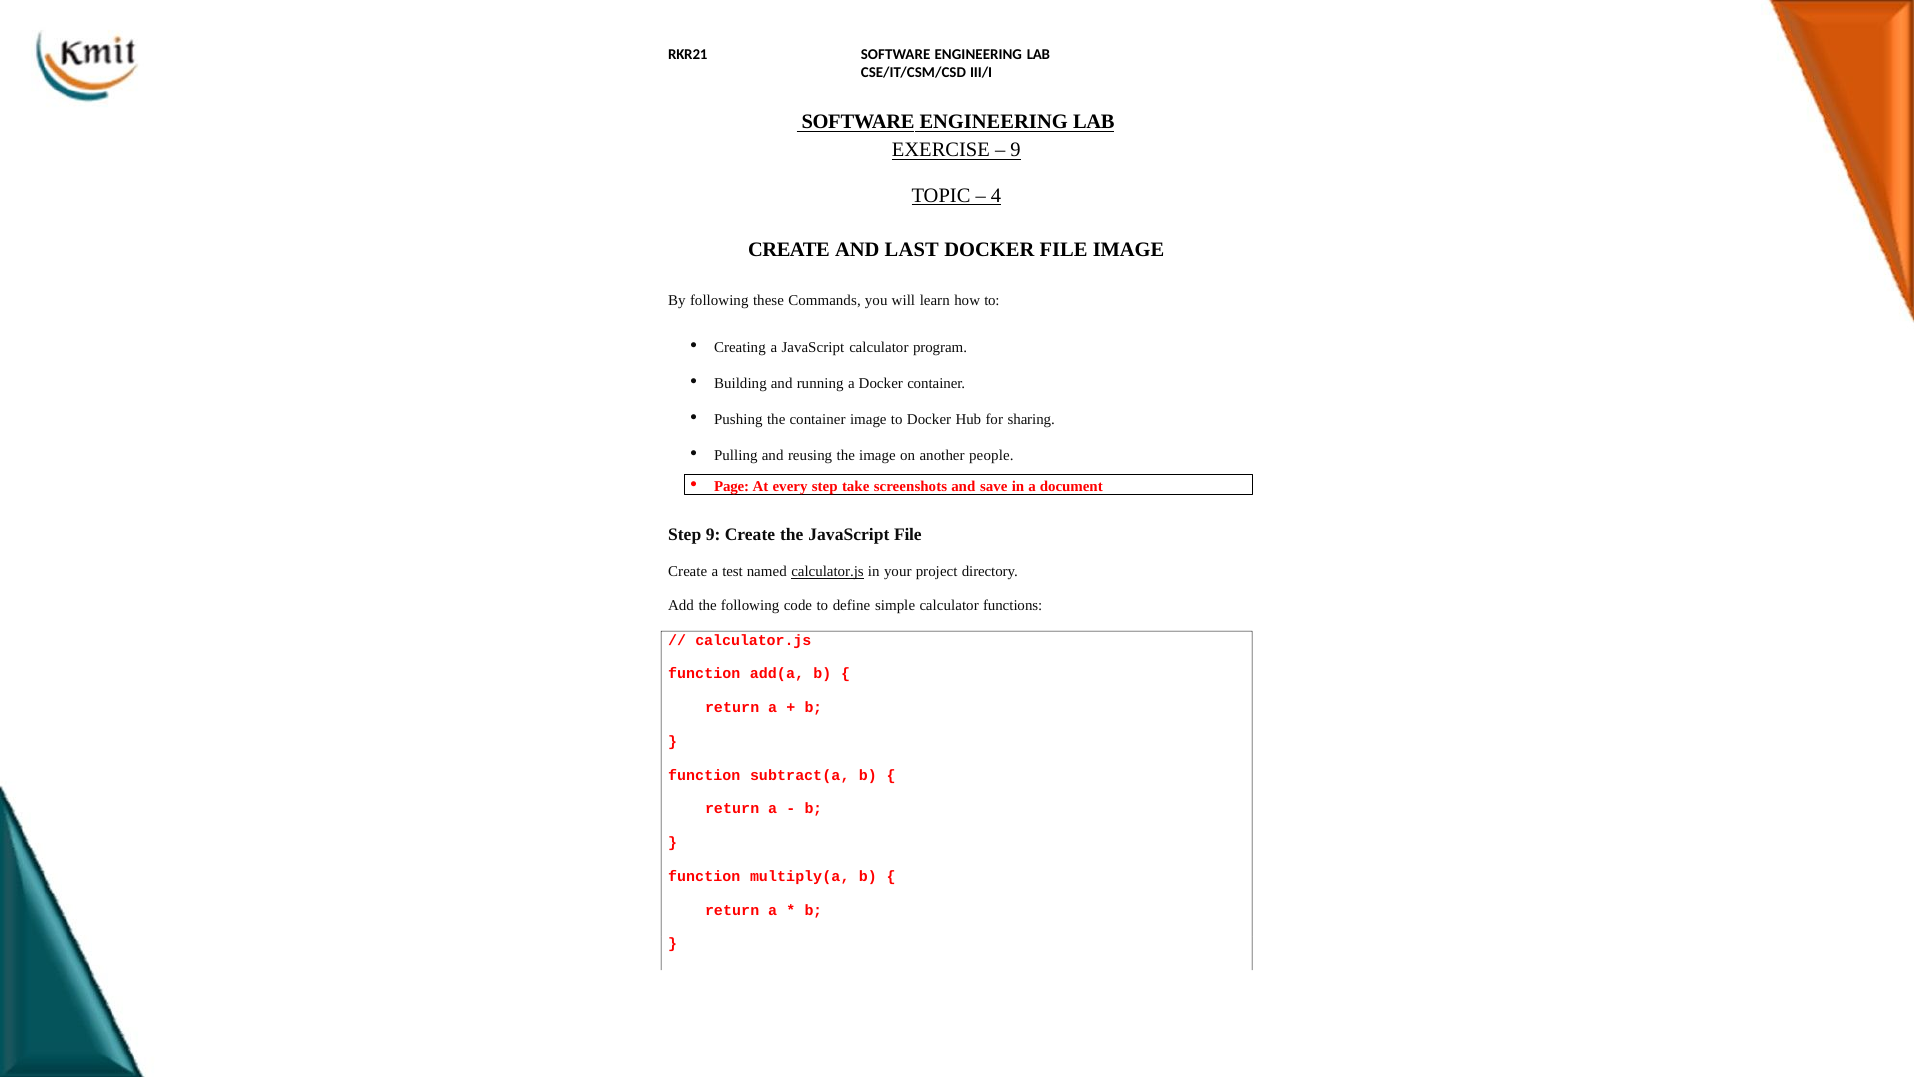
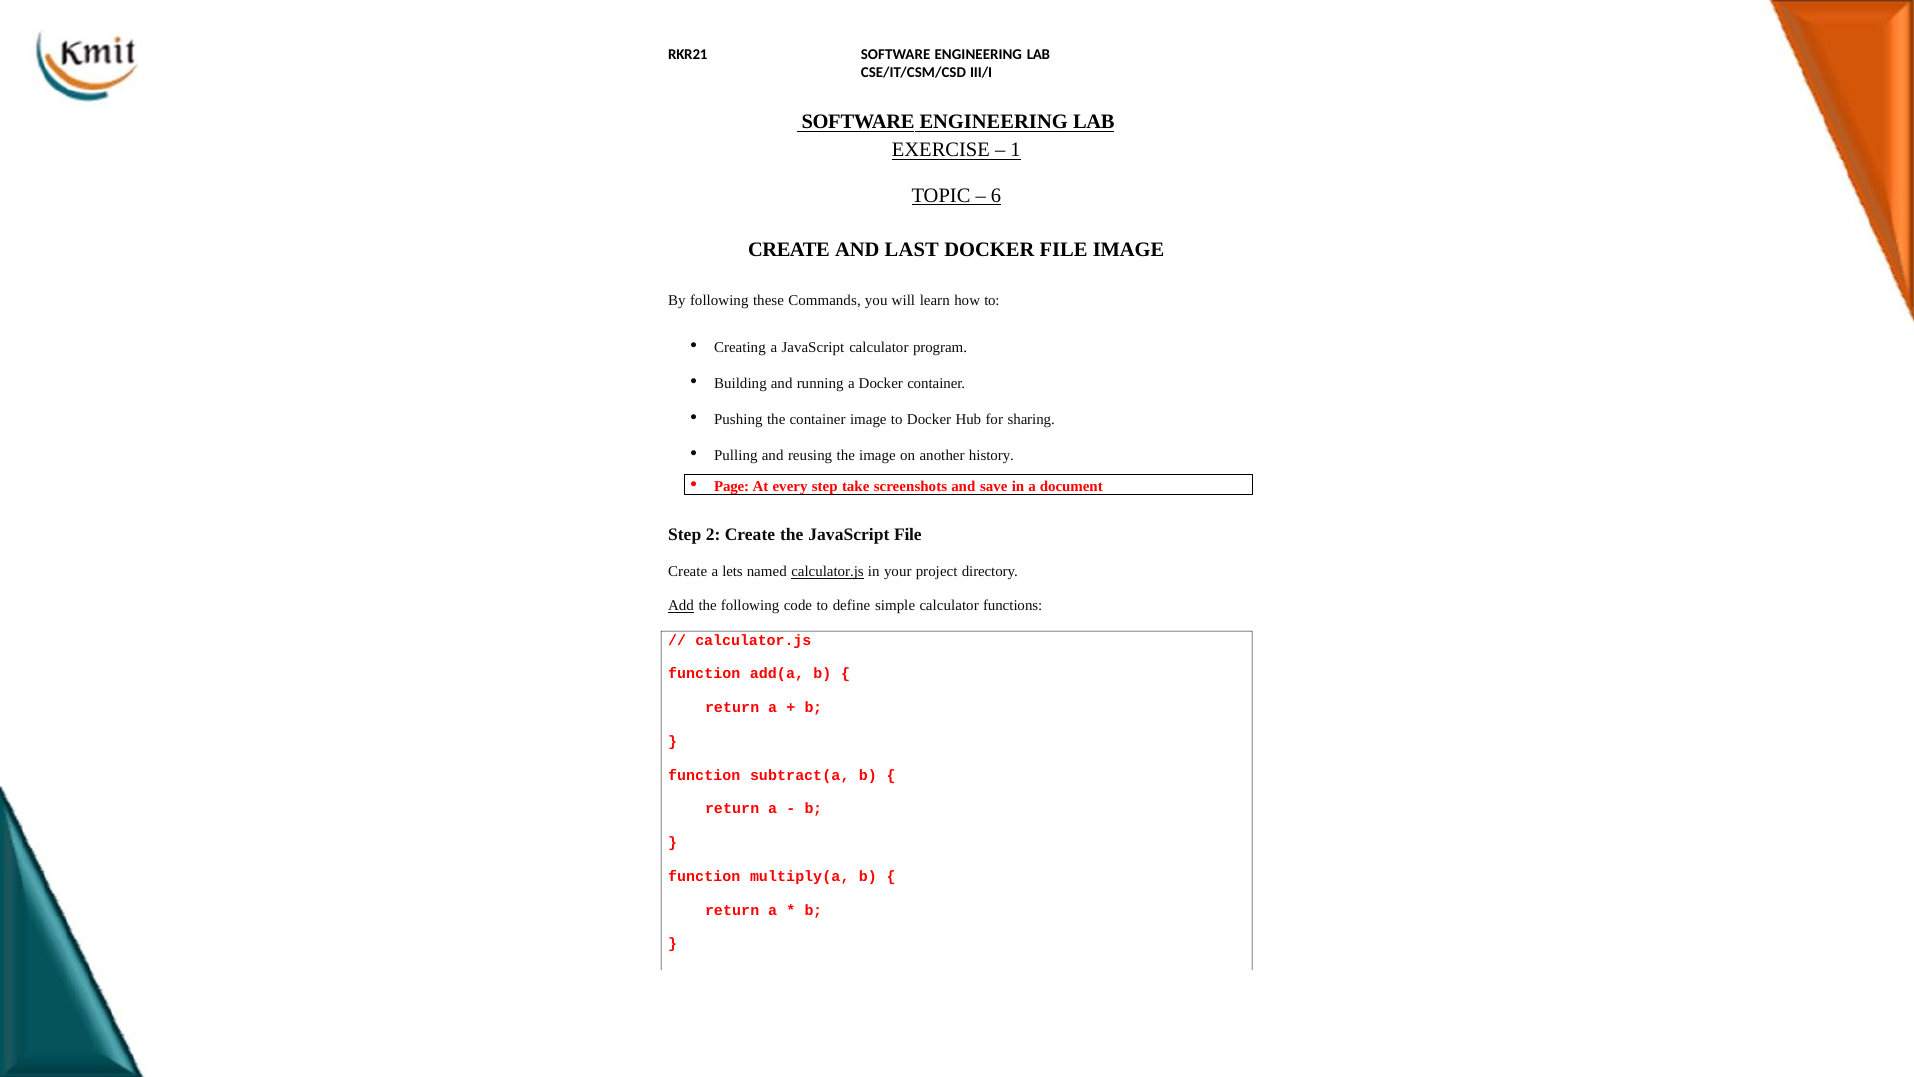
9: 9 -> 1 (1016, 150)
4: 4 -> 6 (996, 195)
people: people -> history (991, 455)
Step 9: 9 -> 2 (713, 535)
test: test -> lets (733, 572)
Add underline: none -> present (681, 606)
